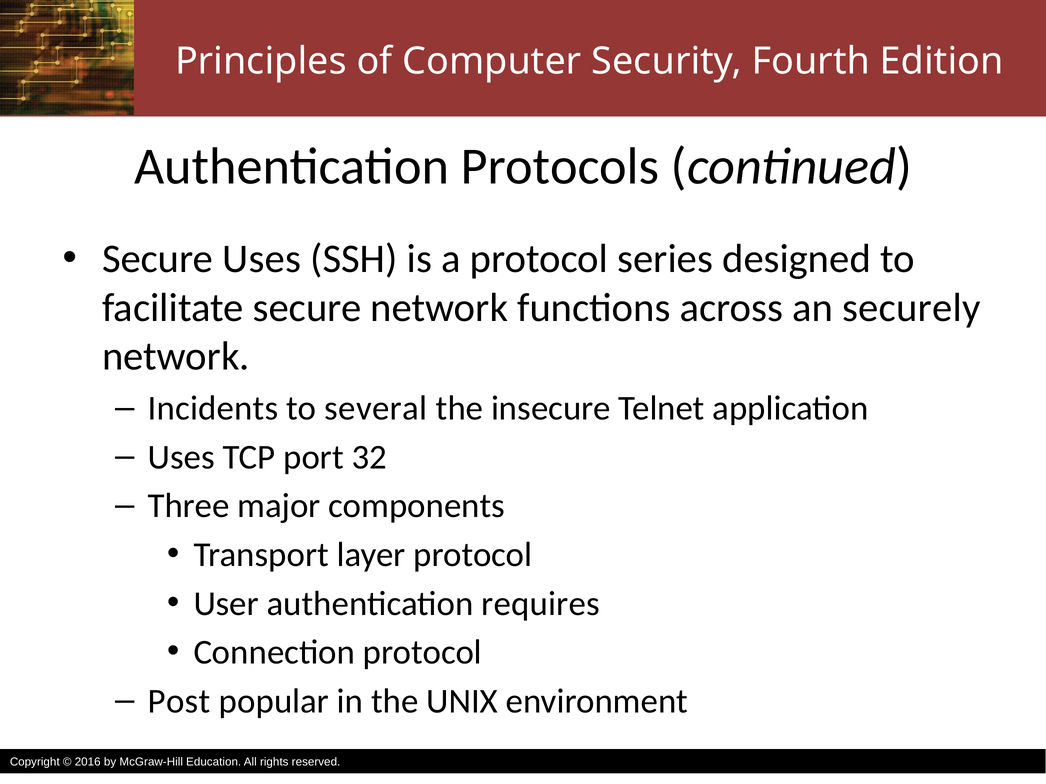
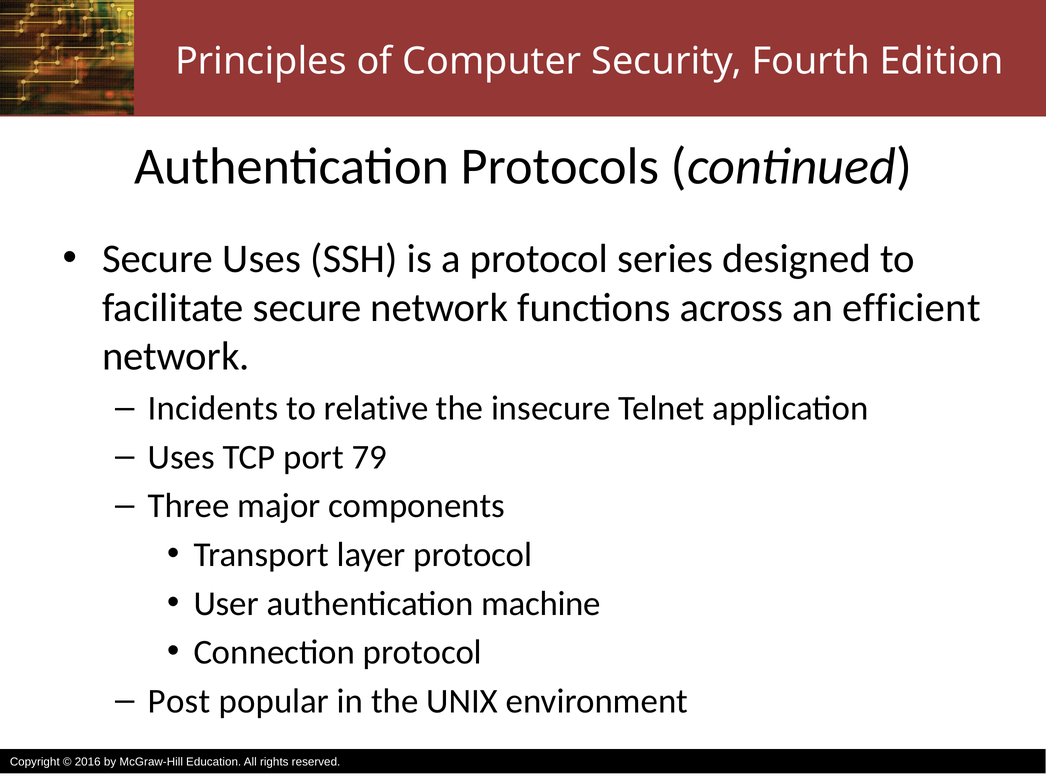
securely: securely -> efficient (911, 308)
several: several -> relative (376, 409)
32: 32 -> 79 (369, 458)
requires: requires -> machine (541, 604)
